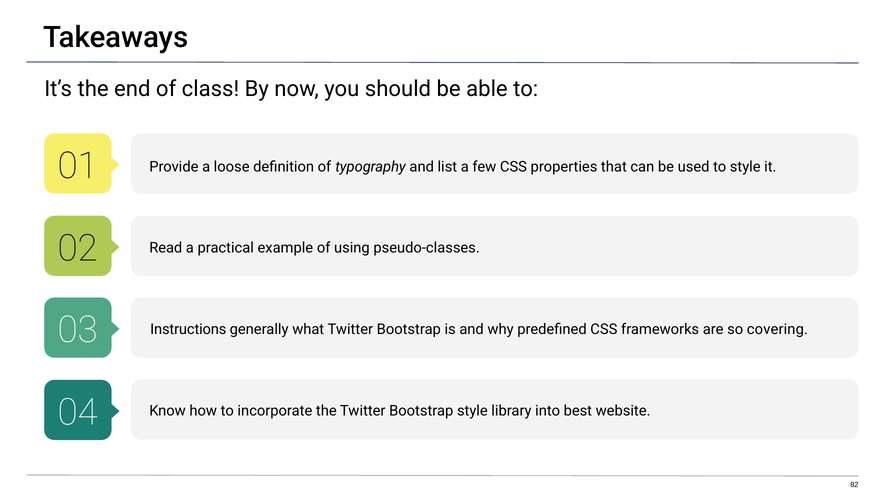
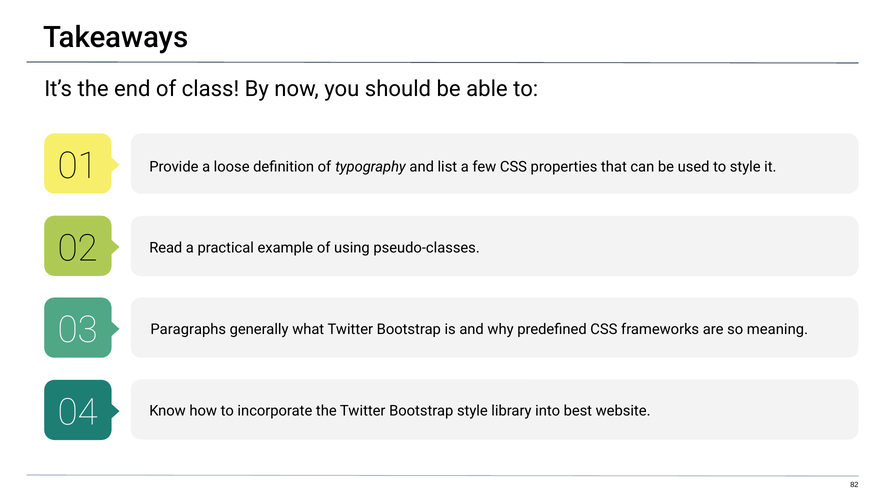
Instructions: Instructions -> Paragraphs (188, 329)
covering: covering -> meaning (777, 329)
